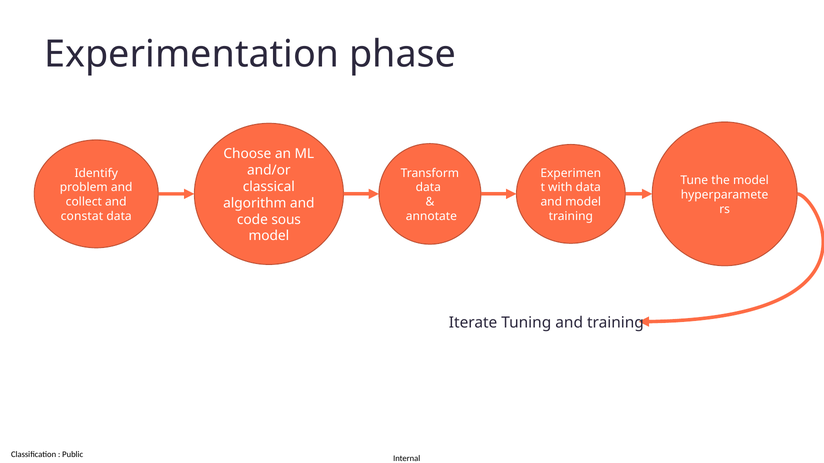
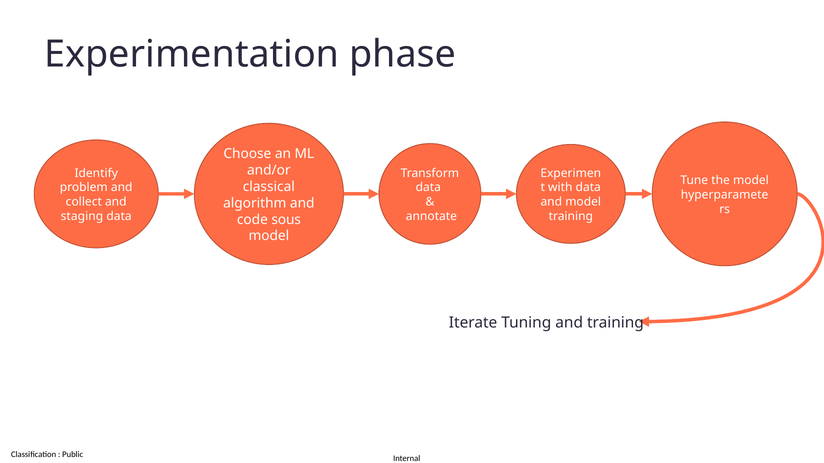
constat: constat -> staging (82, 217)
